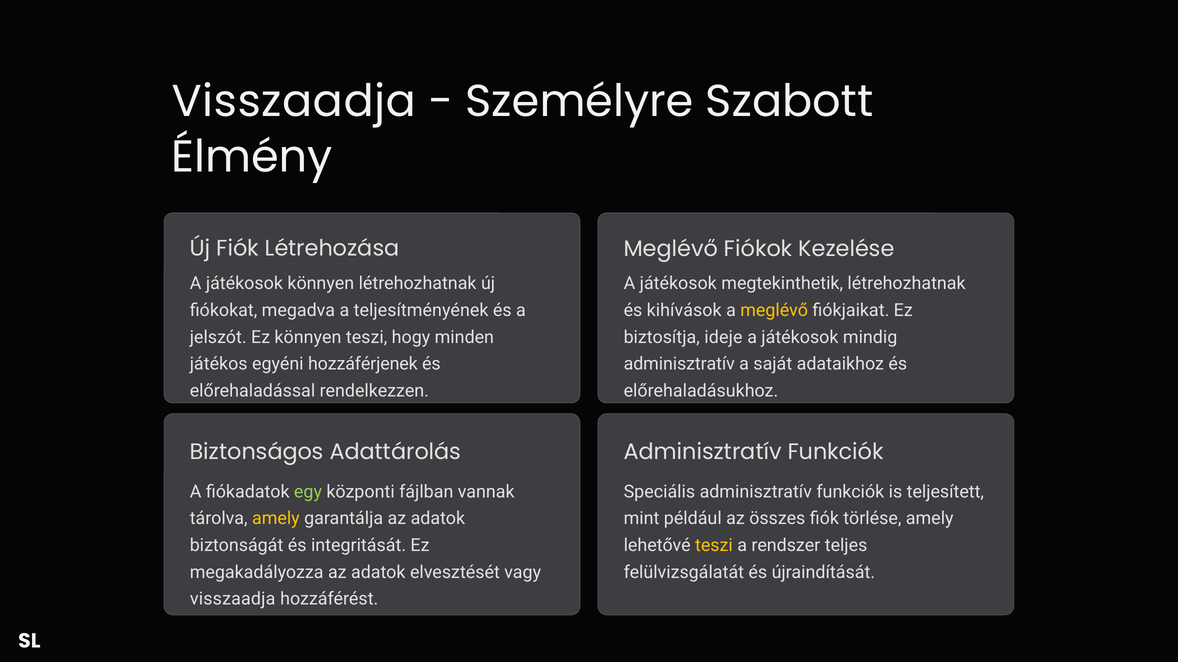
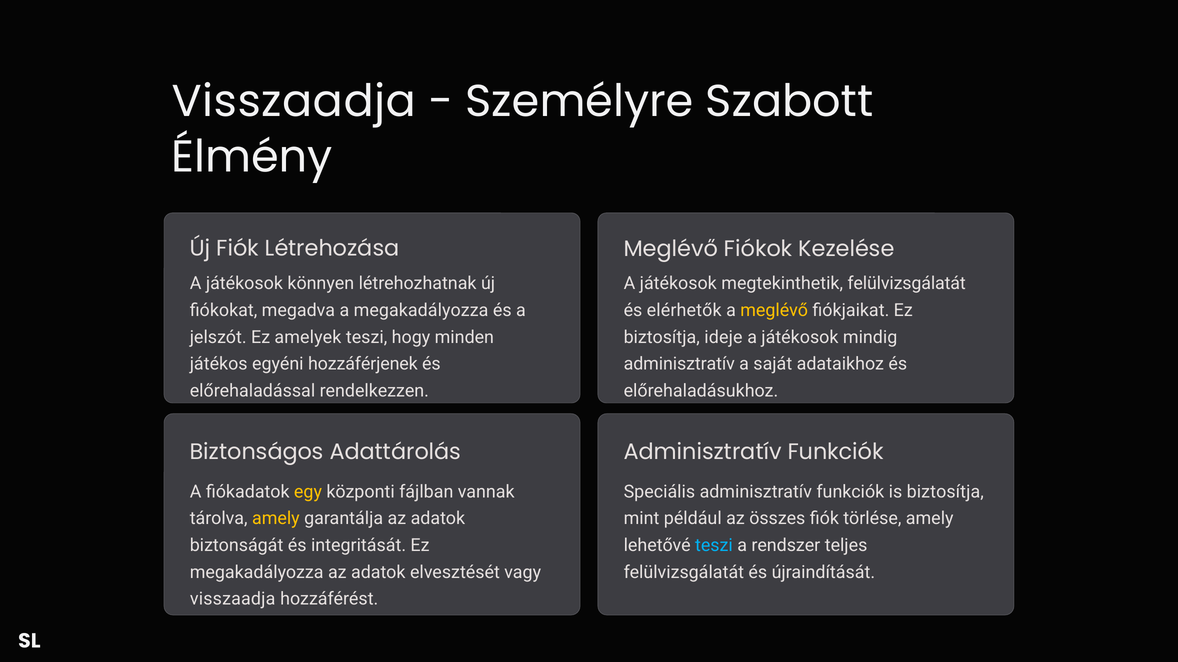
megtekinthetik létrehozhatnak: létrehozhatnak -> felülvizsgálatát (907, 284)
a teljesítményének: teljesítményének -> megakadályozza (421, 311)
kihívások: kihívások -> elérhetők (684, 311)
Ez könnyen: könnyen -> amelyek (308, 337)
egy colour: light green -> yellow (308, 492)
is teljesített: teljesített -> biztosítja (945, 492)
teszi colour: yellow -> light blue (714, 546)
